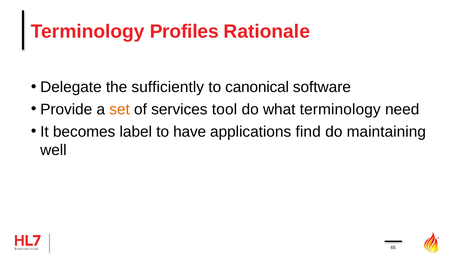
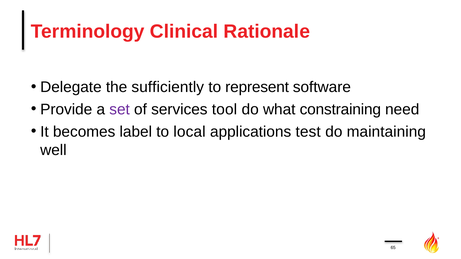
Profiles: Profiles -> Clinical (184, 31)
canonical: canonical -> represent (257, 87)
set colour: orange -> purple (120, 110)
what terminology: terminology -> constraining (340, 110)
have: have -> local (190, 132)
find: find -> test (308, 132)
